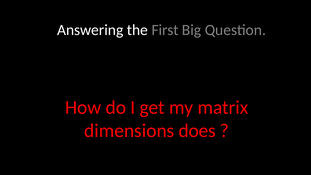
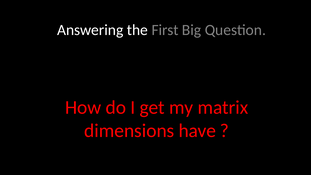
does: does -> have (197, 131)
